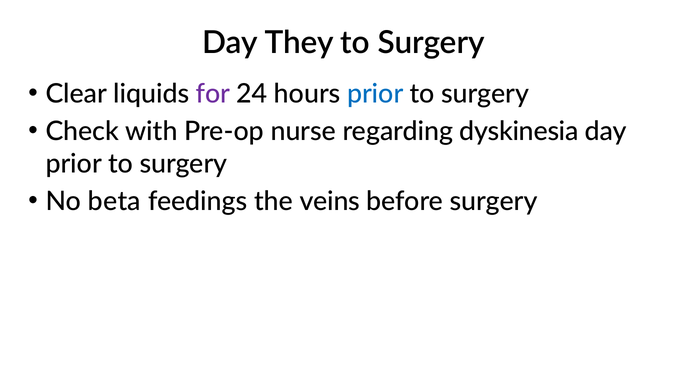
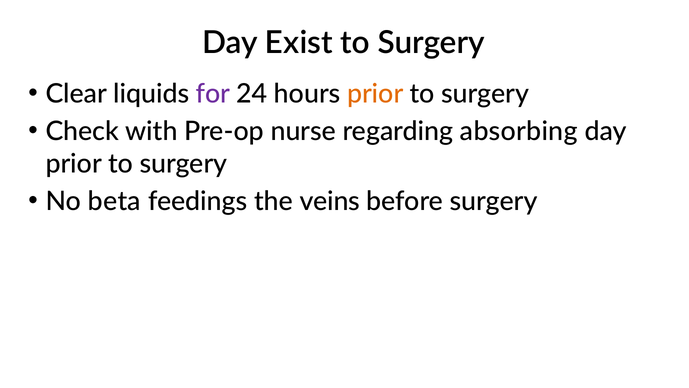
They: They -> Exist (299, 43)
prior colour: blue -> orange (375, 94)
dyskinesia: dyskinesia -> absorbing (519, 131)
